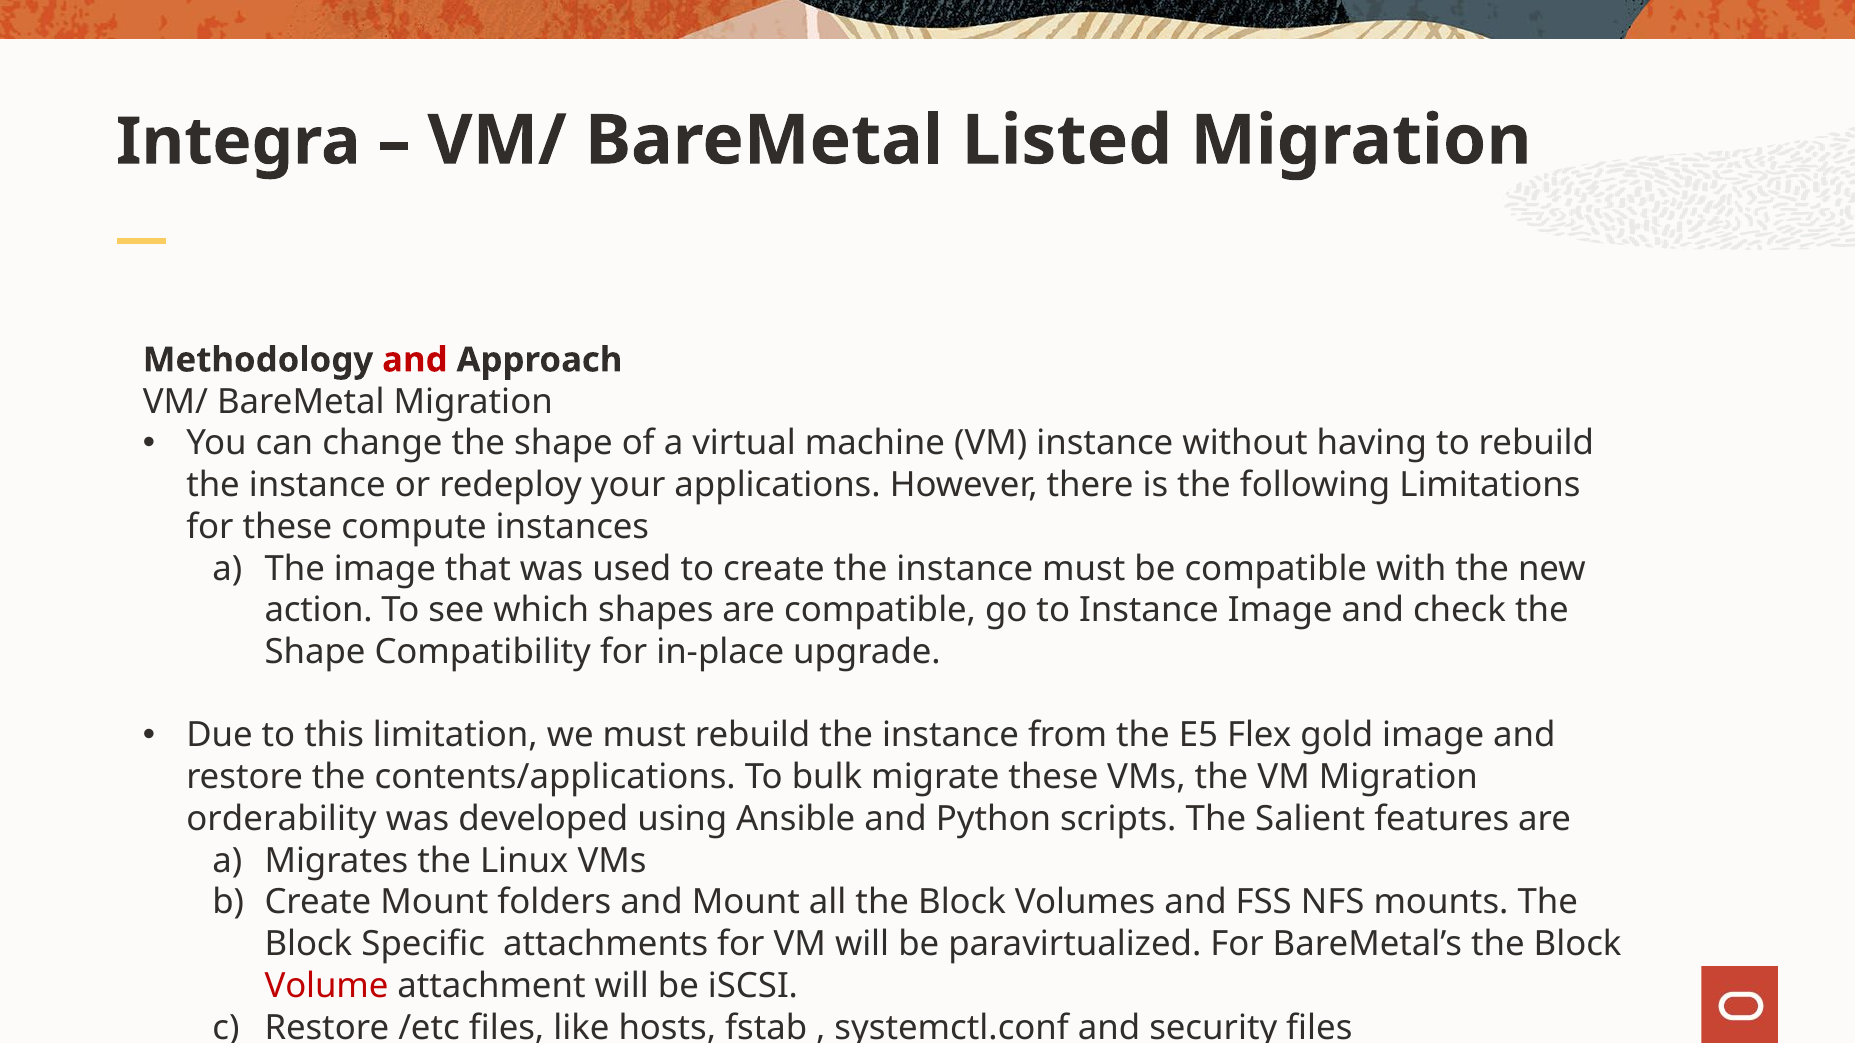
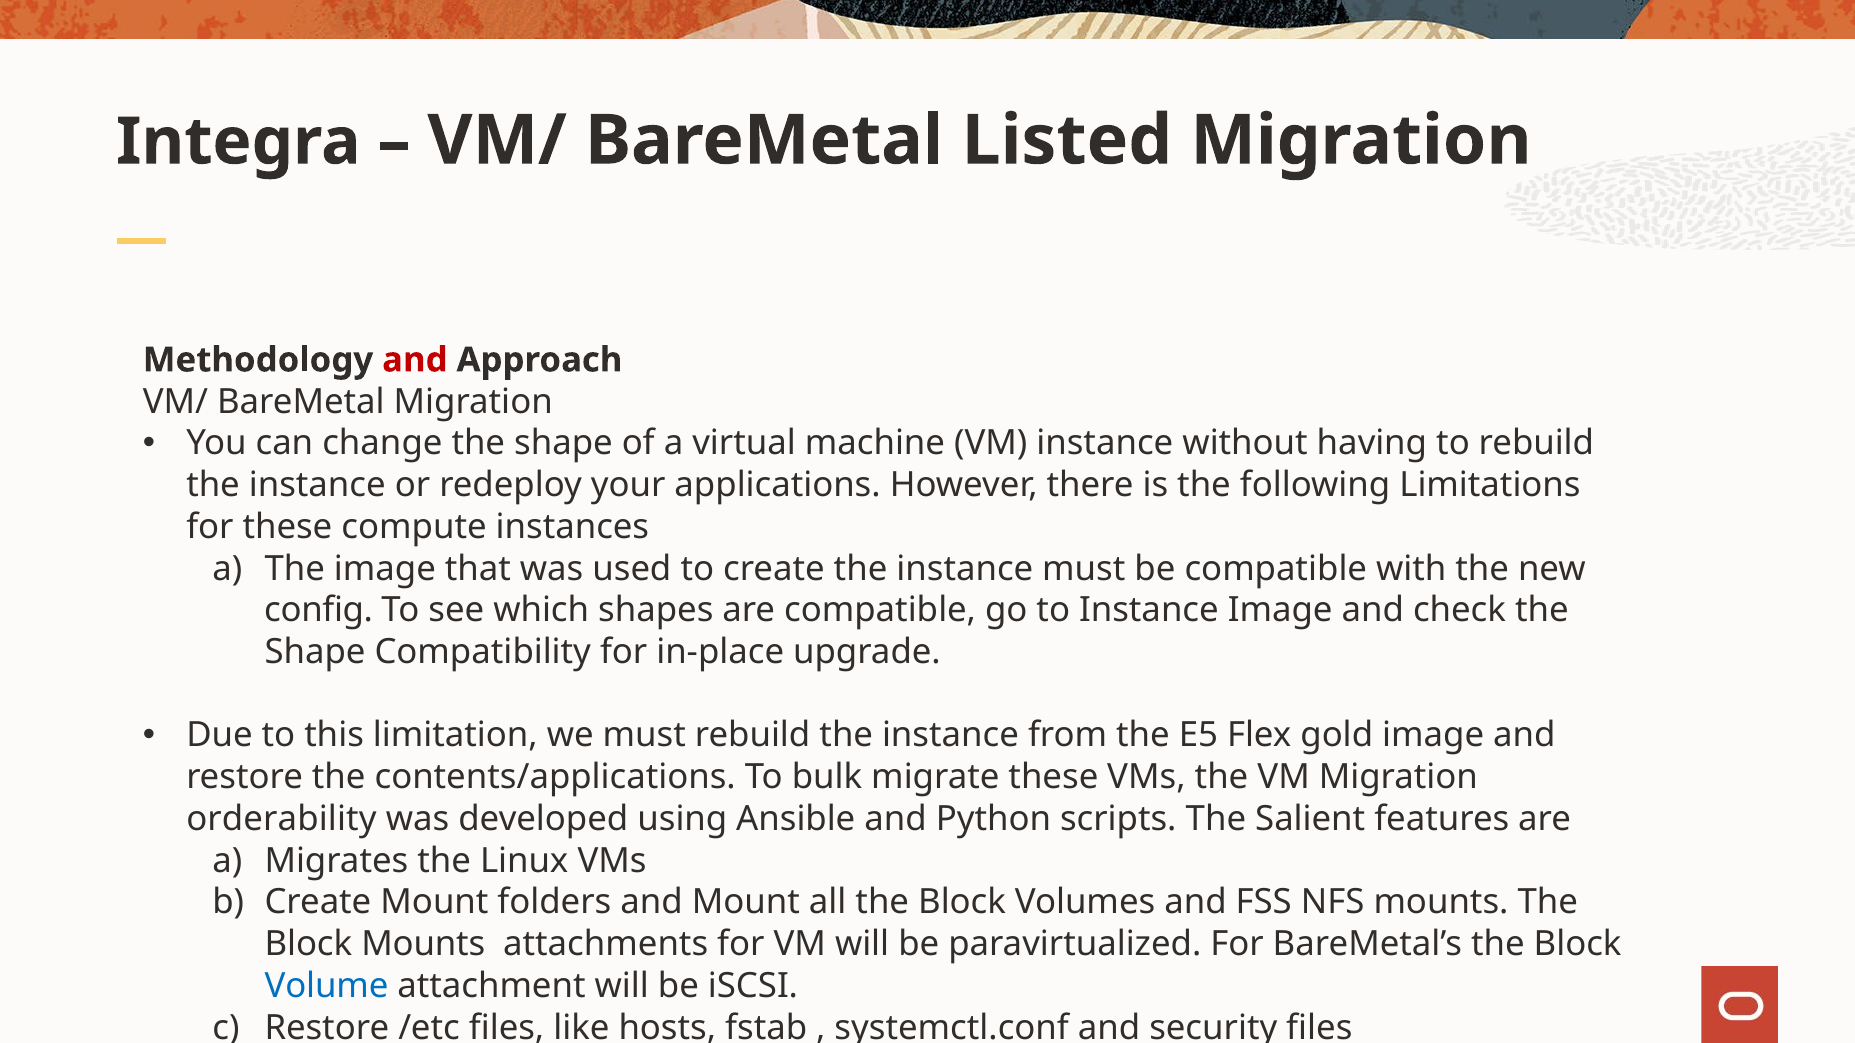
action: action -> config (319, 611)
Block Specific: Specific -> Mounts (423, 944)
Volume colour: red -> blue (326, 986)
